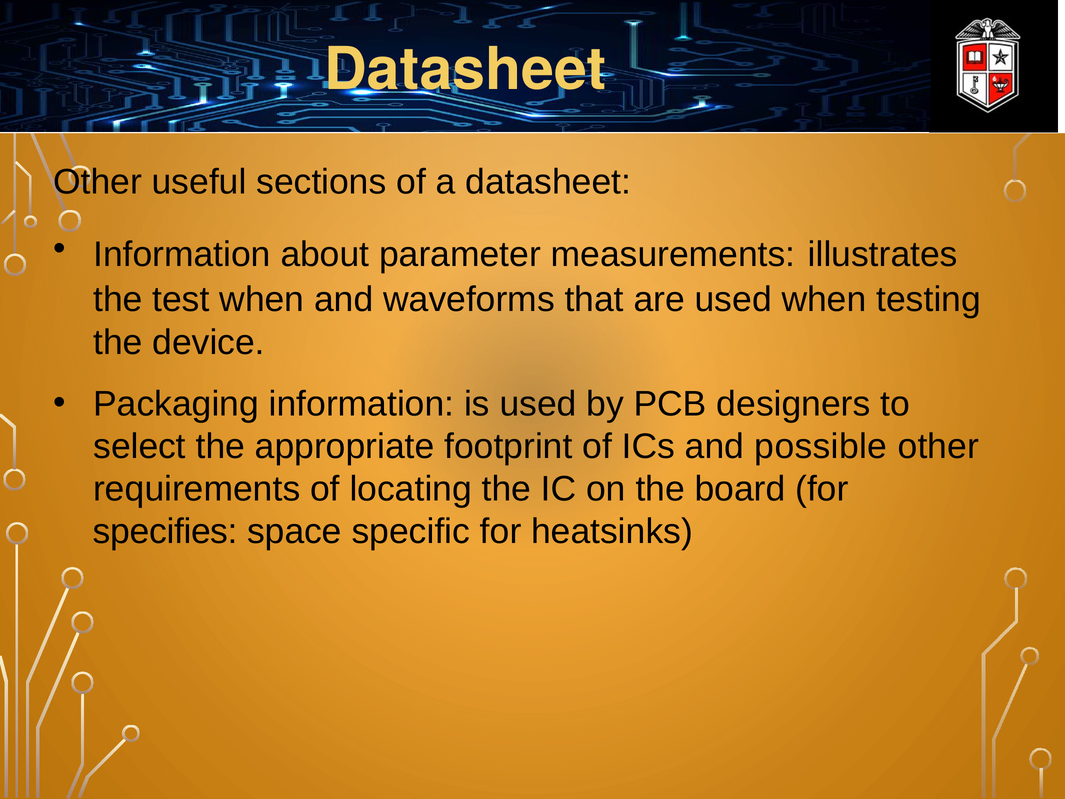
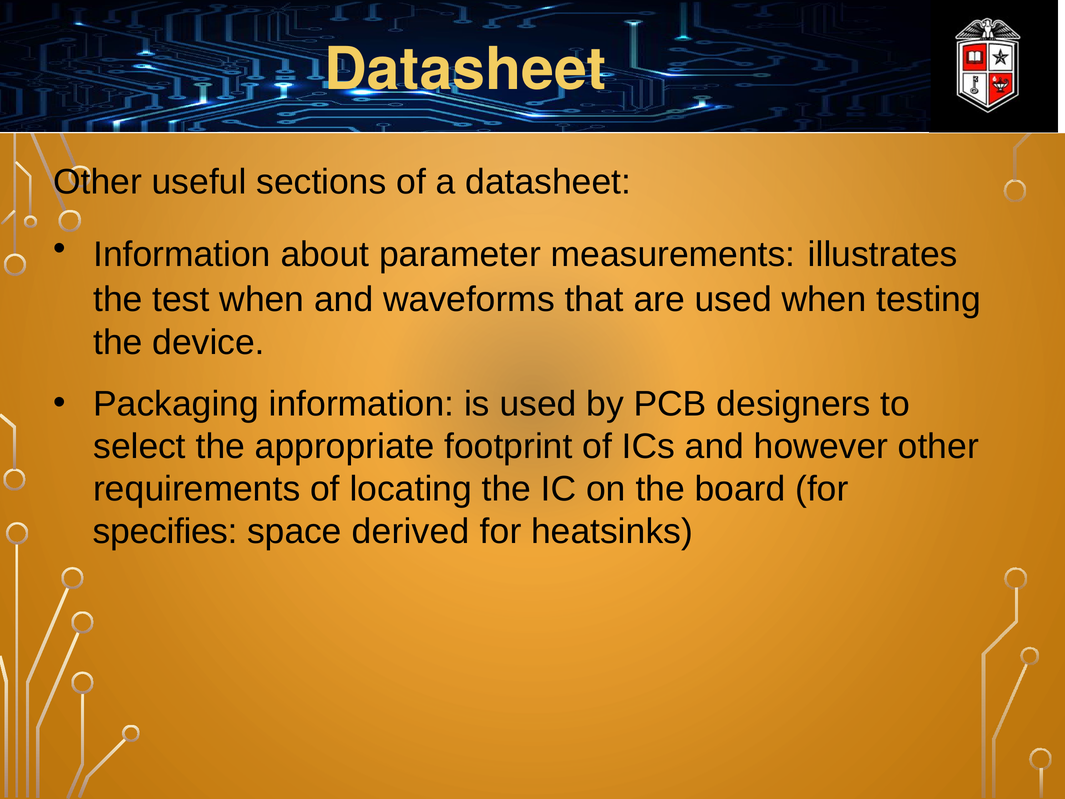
possible: possible -> however (821, 446)
specific: specific -> derived (411, 532)
